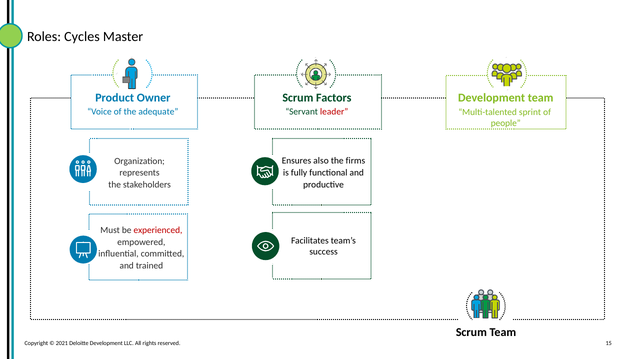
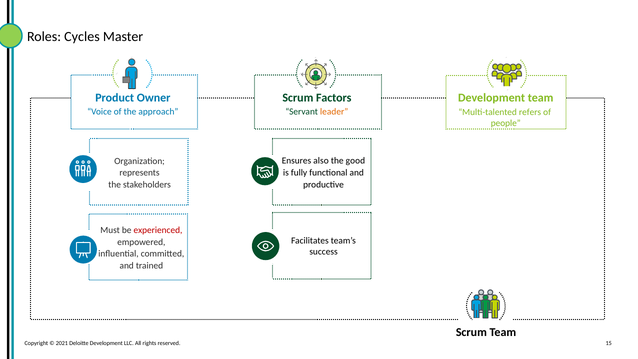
adequate: adequate -> approach (158, 112)
leader colour: red -> orange (334, 112)
sprint: sprint -> refers (530, 112)
firms: firms -> good (355, 161)
